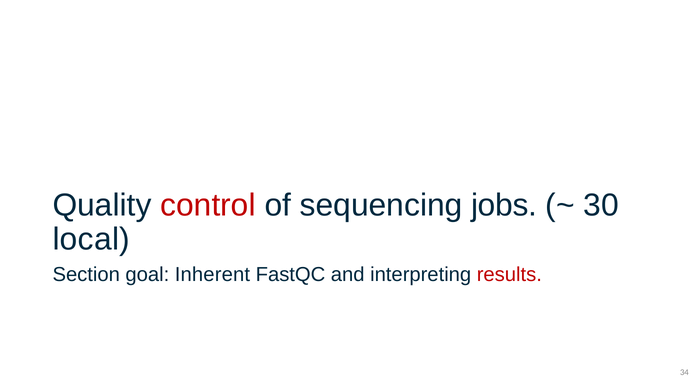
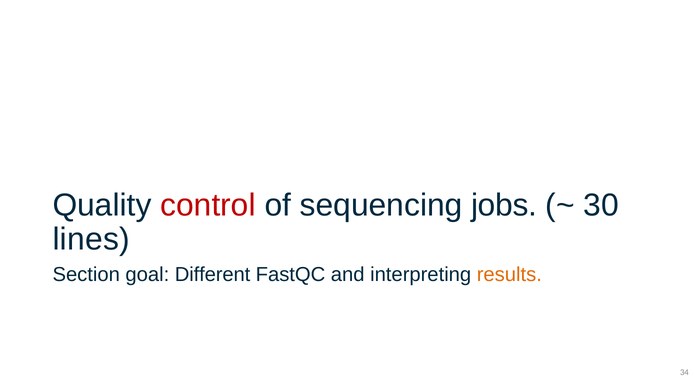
local: local -> lines (91, 240)
Inherent: Inherent -> Different (213, 275)
results colour: red -> orange (509, 275)
